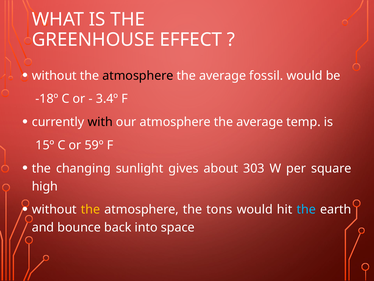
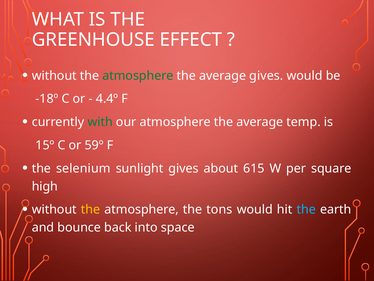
atmosphere colour: black -> green (138, 76)
average fossil: fossil -> gives (266, 76)
3.4º: 3.4º -> 4.4º (107, 99)
with colour: black -> green (100, 122)
changing: changing -> selenium (83, 168)
303: 303 -> 615 (254, 168)
